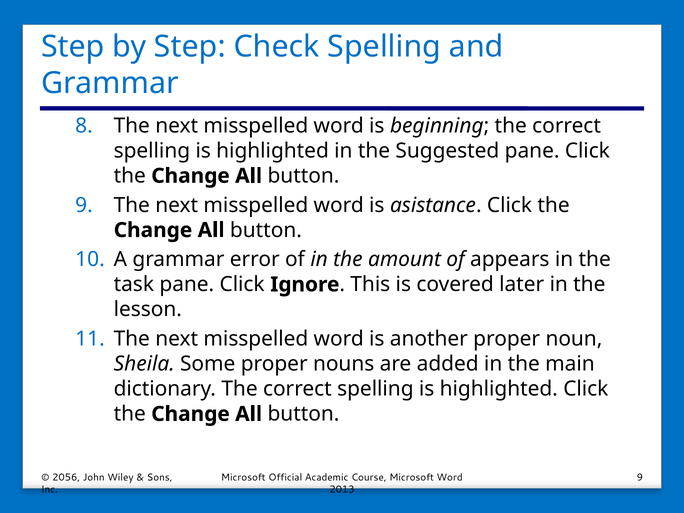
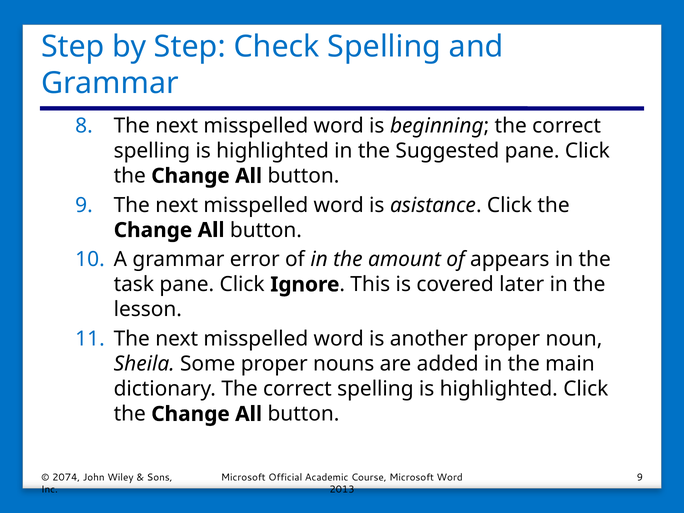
2056: 2056 -> 2074 (66, 477)
